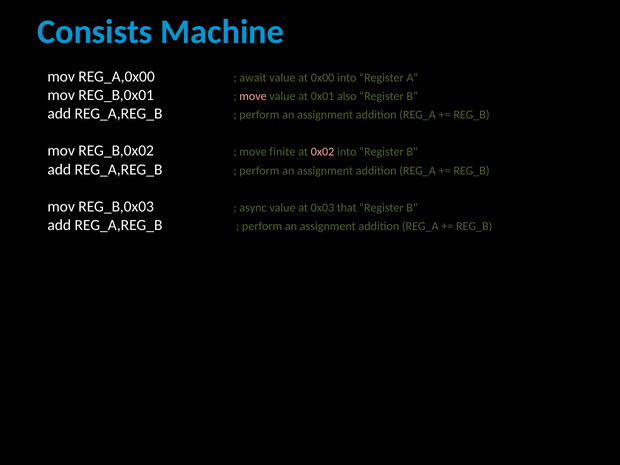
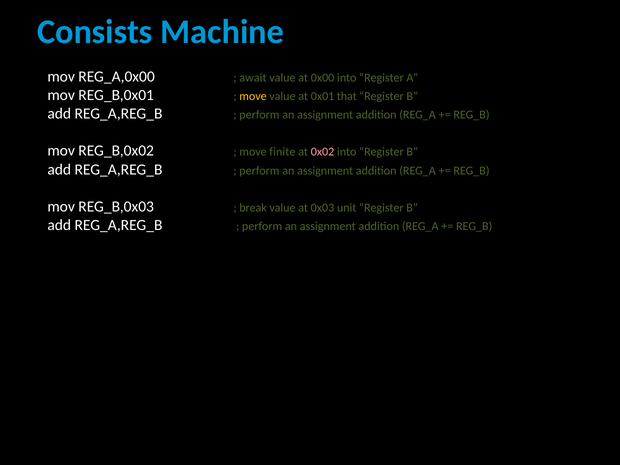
move colour: pink -> yellow (253, 96)
also: also -> that (347, 96)
async: async -> break (253, 208)
that: that -> unit (347, 208)
